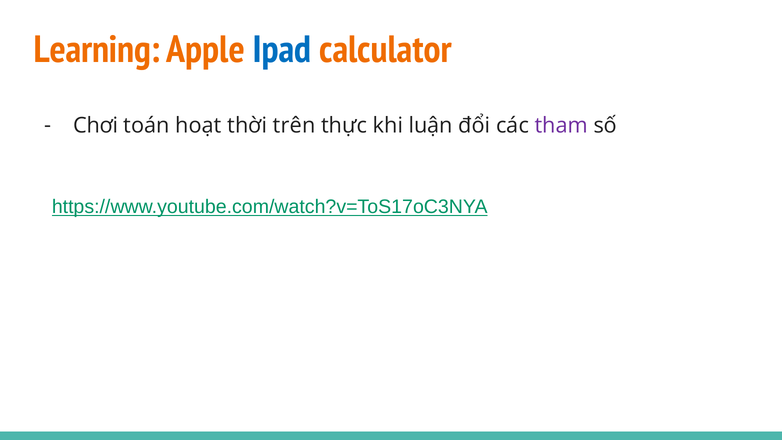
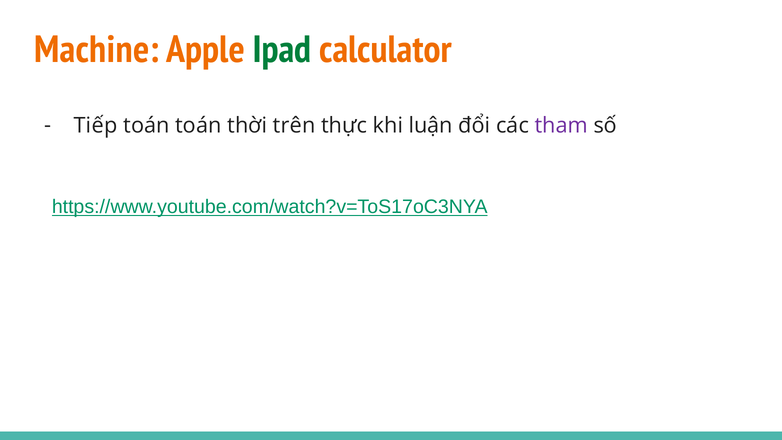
Learning: Learning -> Machine (97, 50)
Ipad colour: blue -> green (282, 50)
Chơi: Chơi -> Tiếp (96, 126)
toán hoạt: hoạt -> toán (198, 126)
